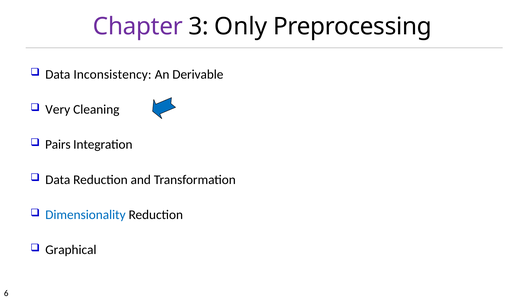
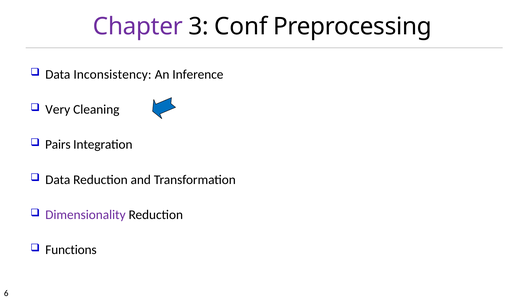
Only: Only -> Conf (241, 27)
Derivable: Derivable -> Inference (198, 74)
Dimensionality colour: blue -> purple (85, 215)
Graphical: Graphical -> Functions (71, 250)
